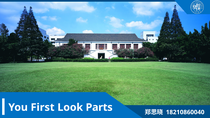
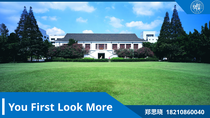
Parts: Parts -> More (99, 107)
